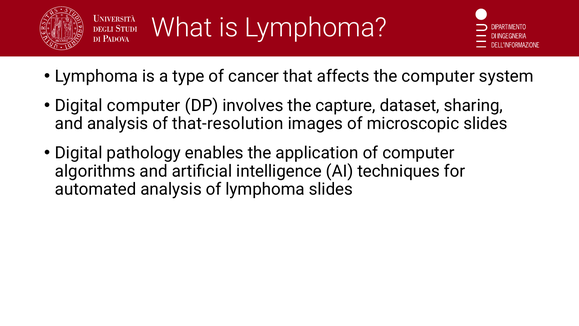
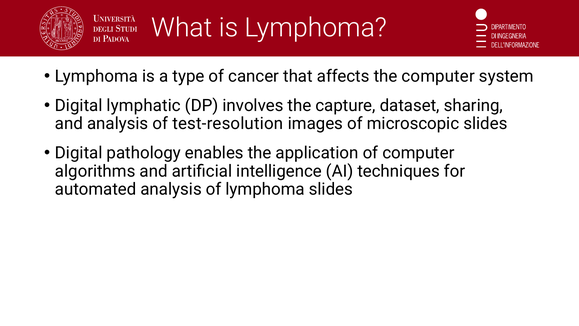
Digital computer: computer -> lymphatic (144, 105)
that-resolution: that-resolution -> test-resolution (228, 124)
